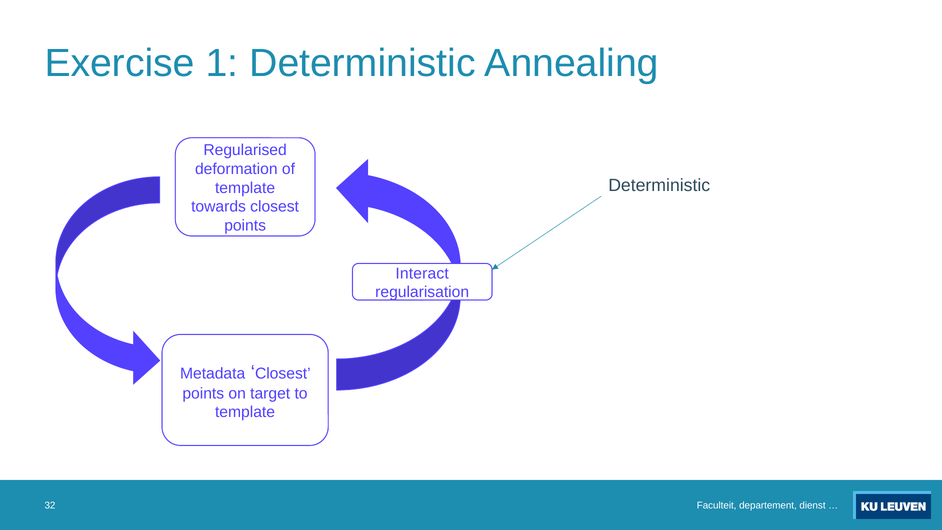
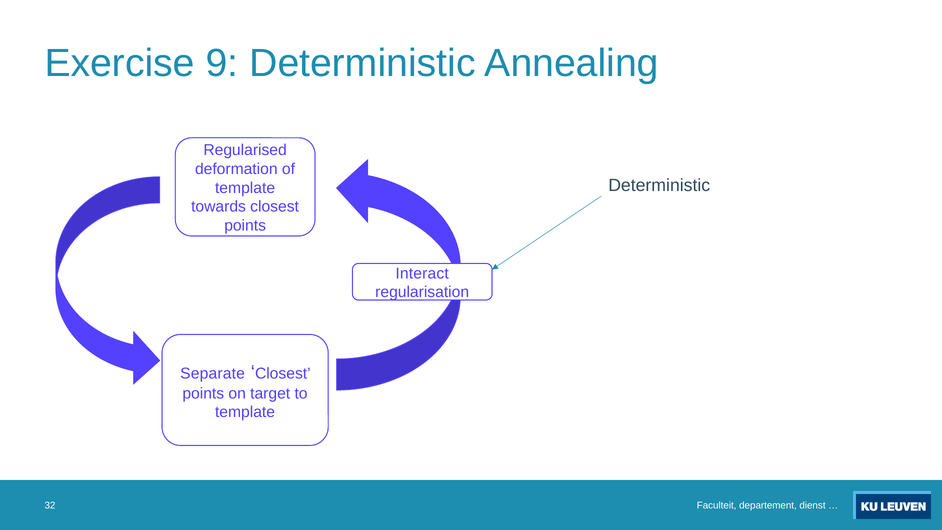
1: 1 -> 9 (222, 63)
Metadata: Metadata -> Separate (213, 374)
